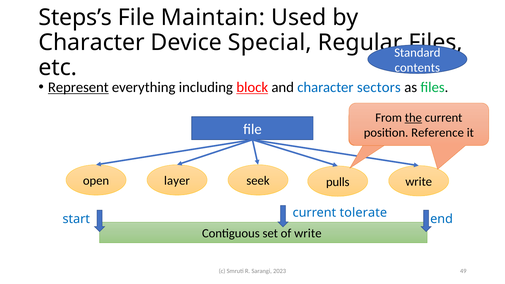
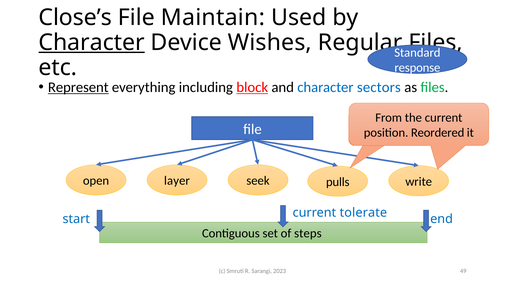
Steps’s: Steps’s -> Close’s (75, 17)
Character underline: none -> present (92, 42)
Special: Special -> Wishes (270, 42)
contents: contents -> response (417, 68)
the underline: present -> none (413, 118)
Reference: Reference -> Reordered (438, 133)
of write: write -> steps (308, 233)
